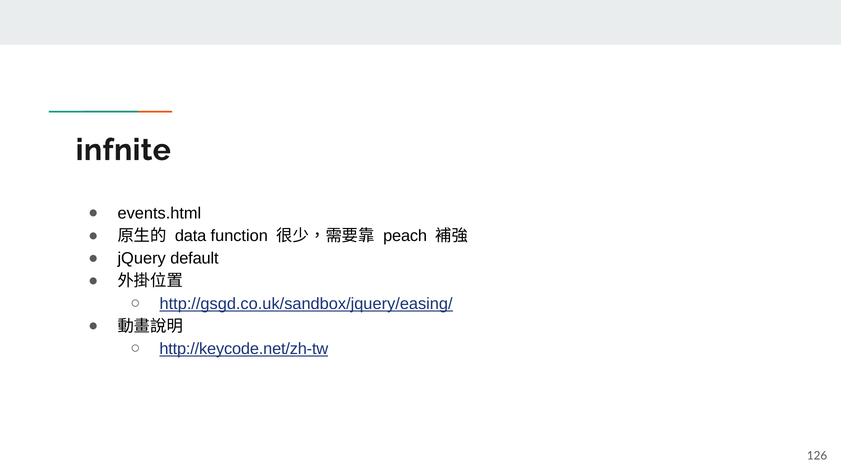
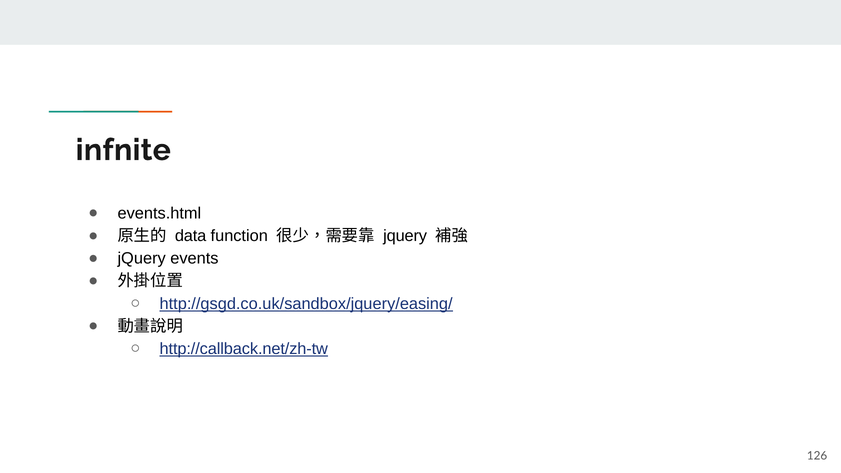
peach: peach -> jquery (405, 236)
default: default -> events (194, 259)
http://keycode.net/zh-tw: http://keycode.net/zh-tw -> http://callback.net/zh-tw (244, 349)
